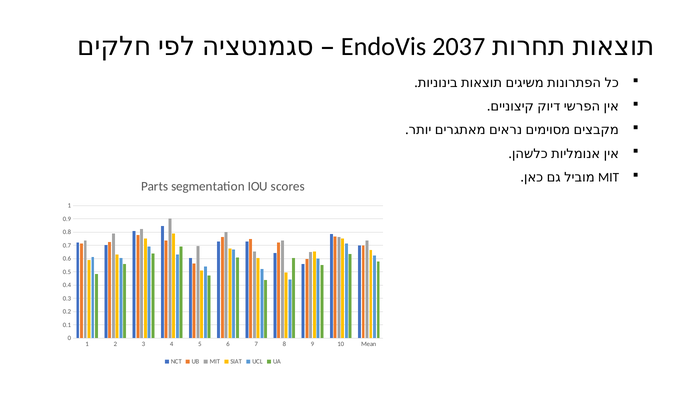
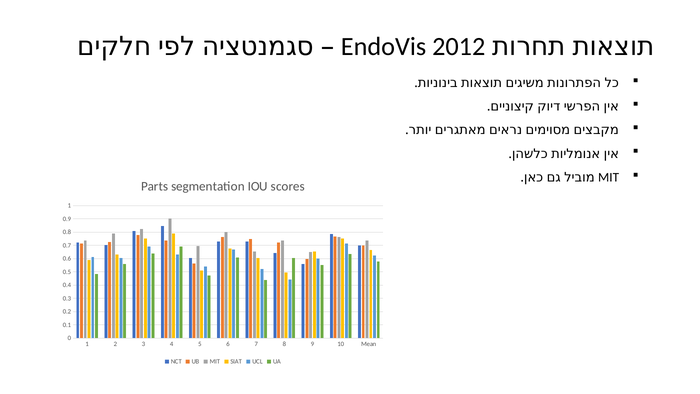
2037: 2037 -> 2012 (459, 47)
